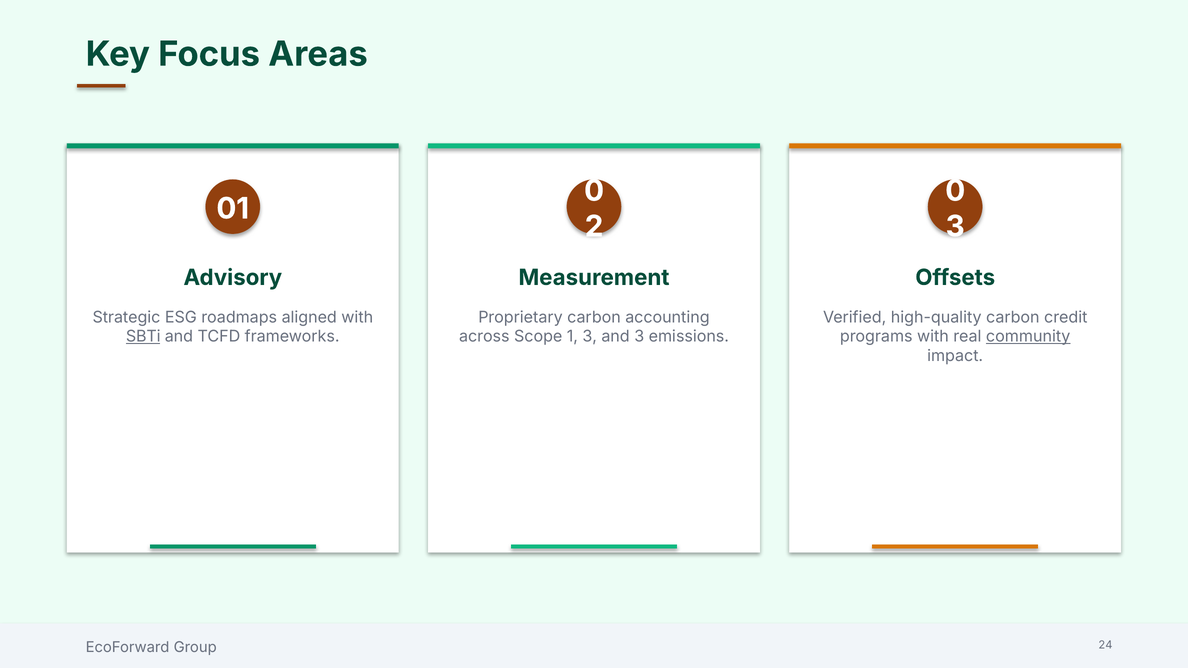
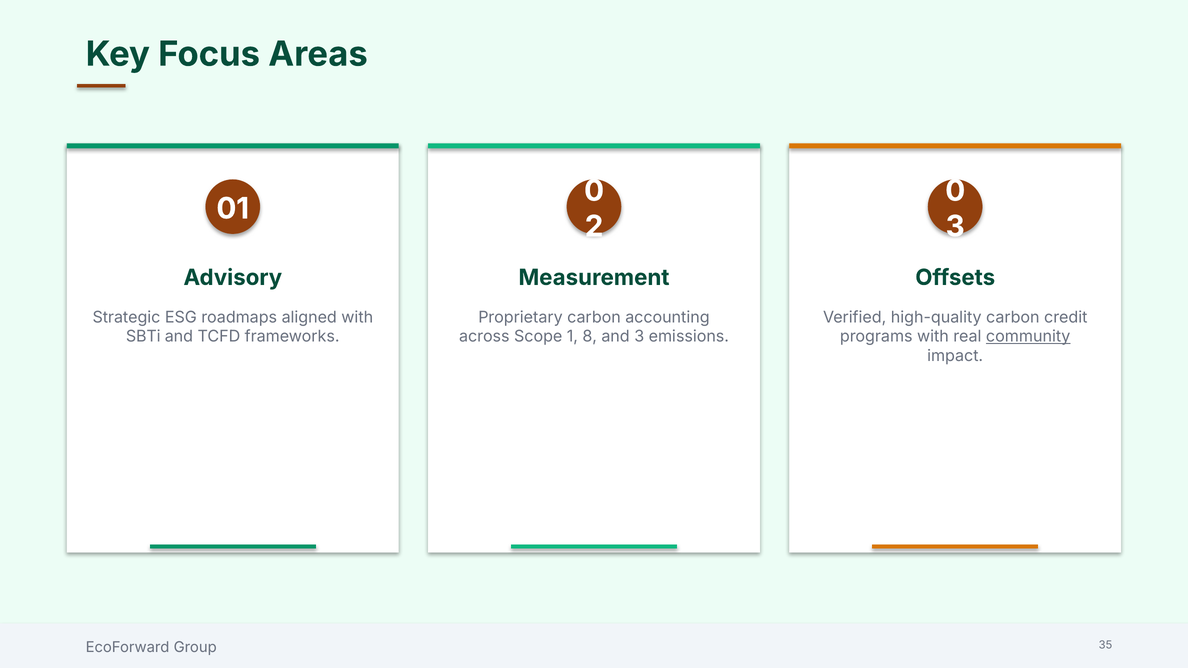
SBTi underline: present -> none (143, 337)
1 3: 3 -> 8 (590, 337)
24: 24 -> 35 (1105, 645)
